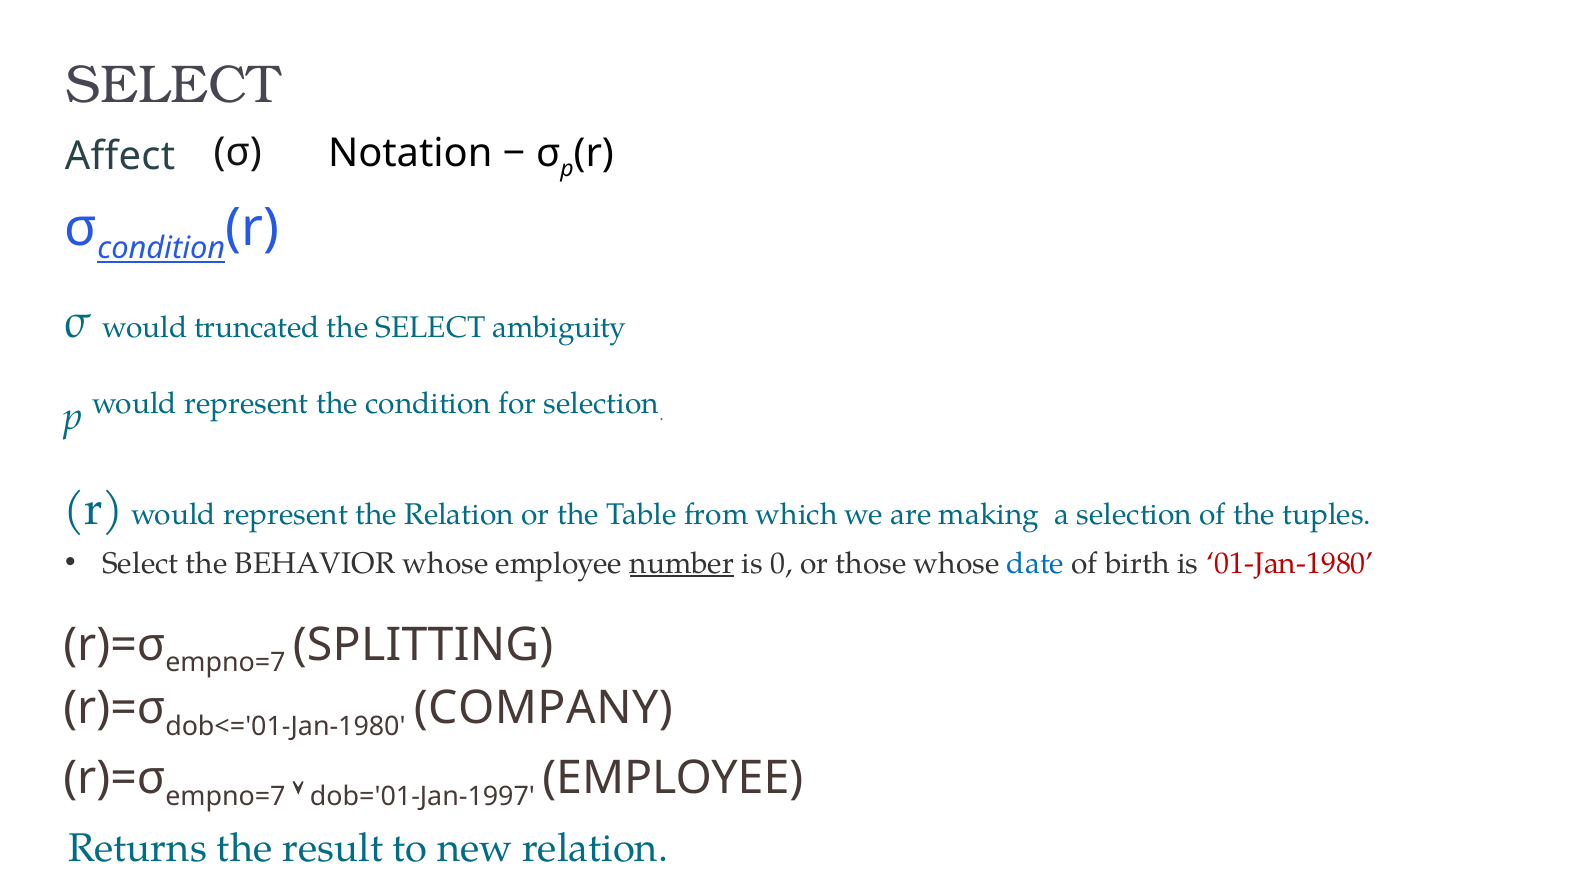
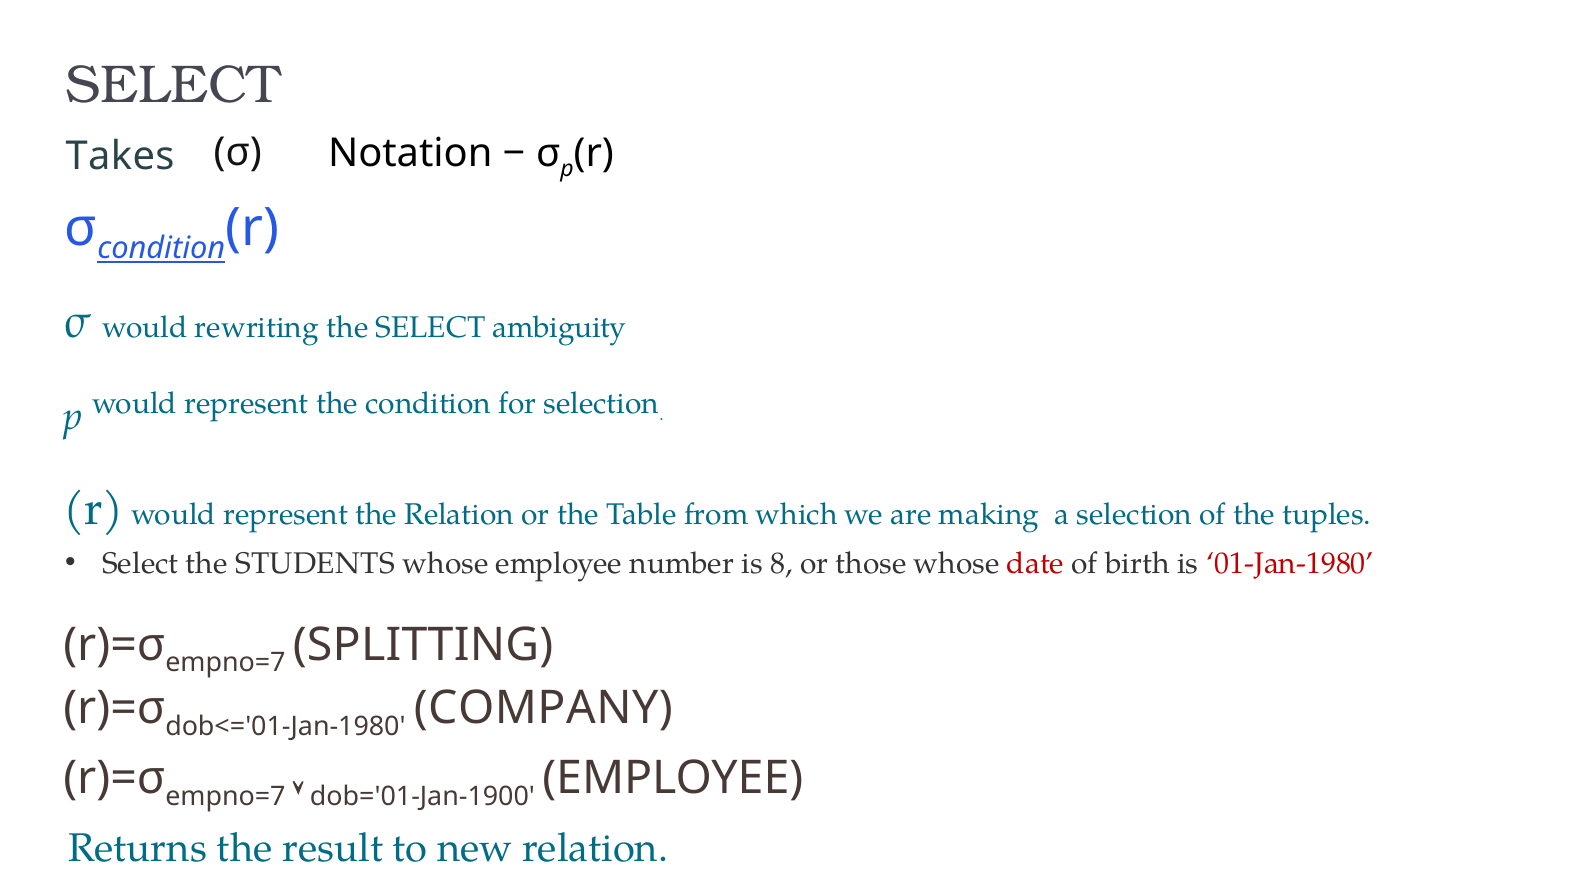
Affect: Affect -> Takes (120, 156)
truncated: truncated -> rewriting (257, 328)
BEHAVIOR: BEHAVIOR -> STUDENTS (315, 564)
number underline: present -> none (682, 564)
0: 0 -> 8 (781, 564)
date colour: blue -> red (1036, 564)
dob='01-Jan-1997: dob='01-Jan-1997 -> dob='01-Jan-1900 (422, 797)
